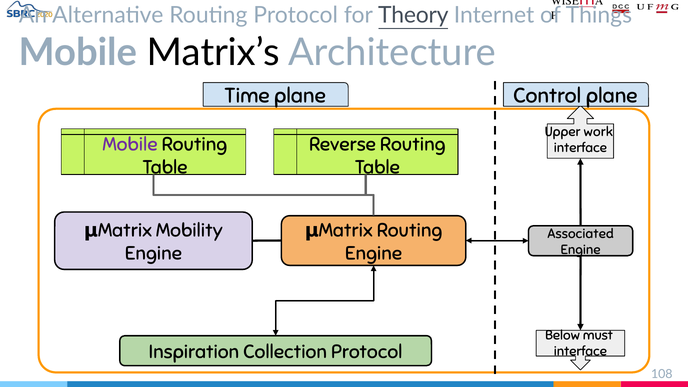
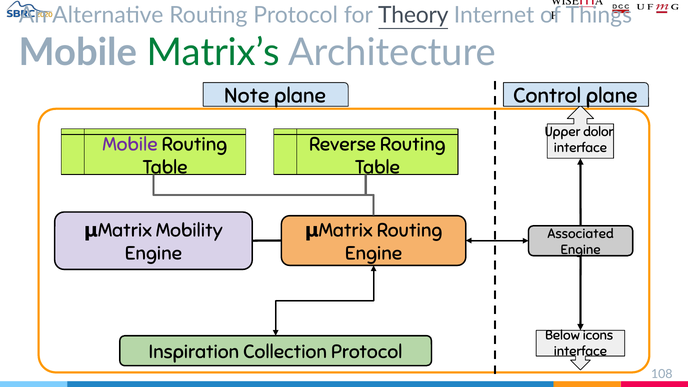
Matrix’s colour: black -> green (213, 53)
Time: Time -> Note (247, 96)
work: work -> dolor (598, 132)
must: must -> icons (598, 335)
